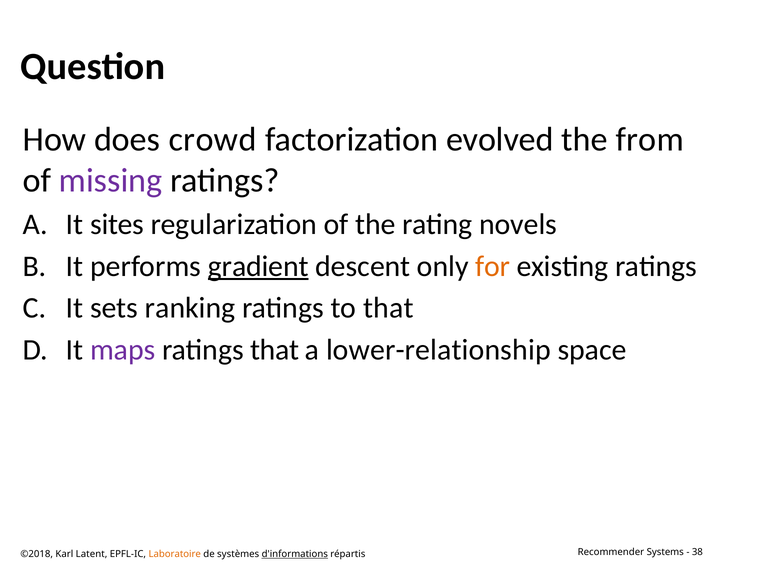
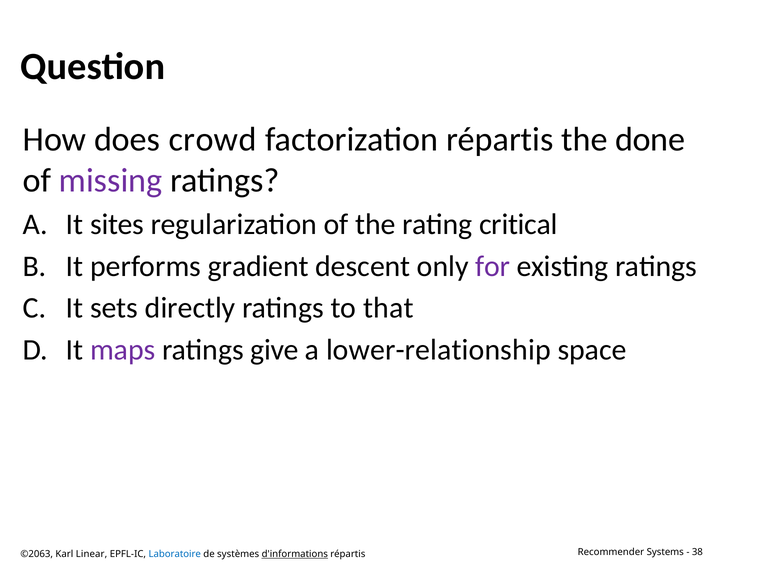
factorization evolved: evolved -> répartis (500, 139)
from: from -> done (650, 139)
novels: novels -> critical (518, 224)
gradient underline: present -> none (258, 266)
for colour: orange -> purple (493, 266)
ranking: ranking -> directly (190, 308)
ratings that: that -> give (275, 350)
©2018: ©2018 -> ©2063 (37, 554)
Latent: Latent -> Linear (92, 554)
Laboratoire colour: orange -> blue (175, 554)
